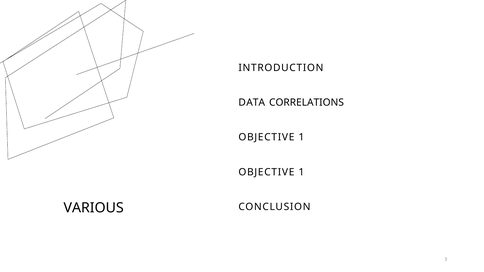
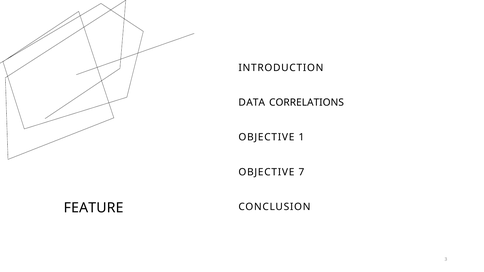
1: 1 -> 7 (301, 172)
VARIOUS: VARIOUS -> FEATURE (94, 208)
